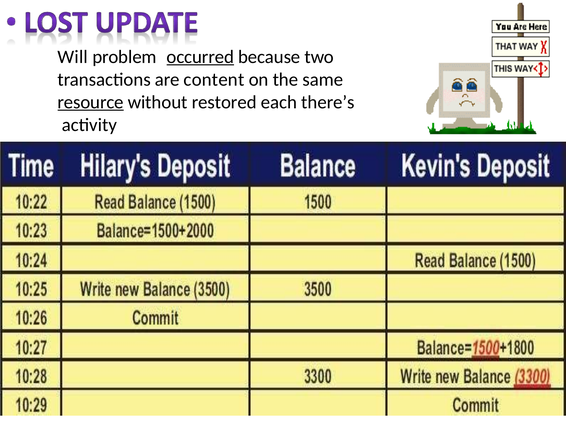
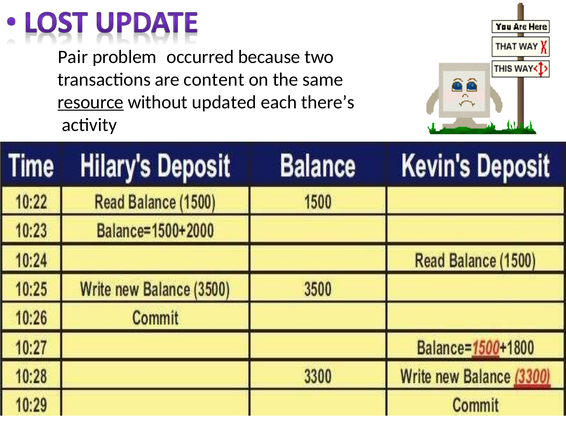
Will: Will -> Pair (73, 57)
occurred underline: present -> none (200, 57)
restored: restored -> updated (224, 102)
